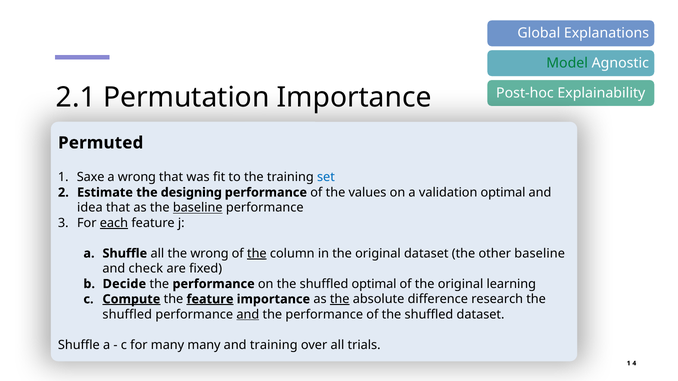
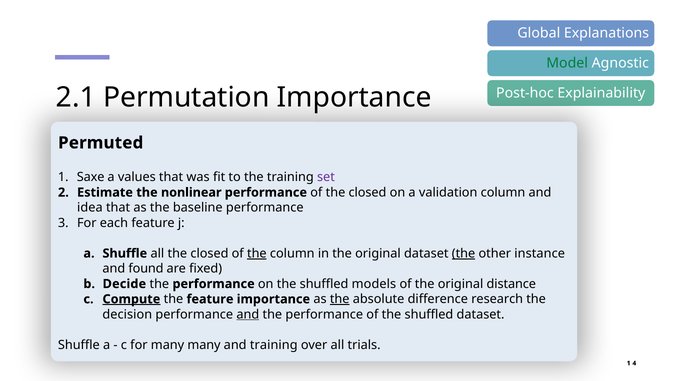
a wrong: wrong -> values (137, 177)
set colour: blue -> purple (326, 177)
designing: designing -> nonlinear (191, 193)
of the values: values -> closed (367, 193)
validation optimal: optimal -> column (503, 193)
baseline underline: present -> none (198, 208)
each underline: present -> none (114, 223)
all the wrong: wrong -> closed (209, 254)
the underline: none -> present (464, 254)
other baseline: baseline -> instance (540, 254)
check: check -> found (146, 269)
shuffled optimal: optimal -> models (374, 284)
learning: learning -> distance (511, 284)
feature underline: present -> none (210, 299)
shuffled: shuffled -> decision (127, 315)
